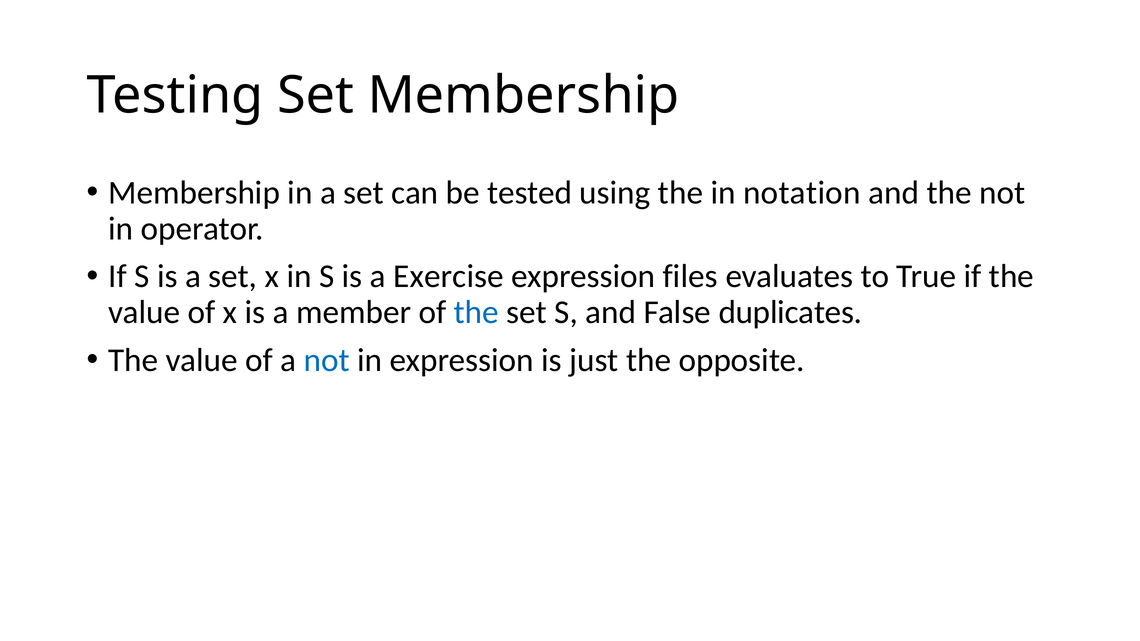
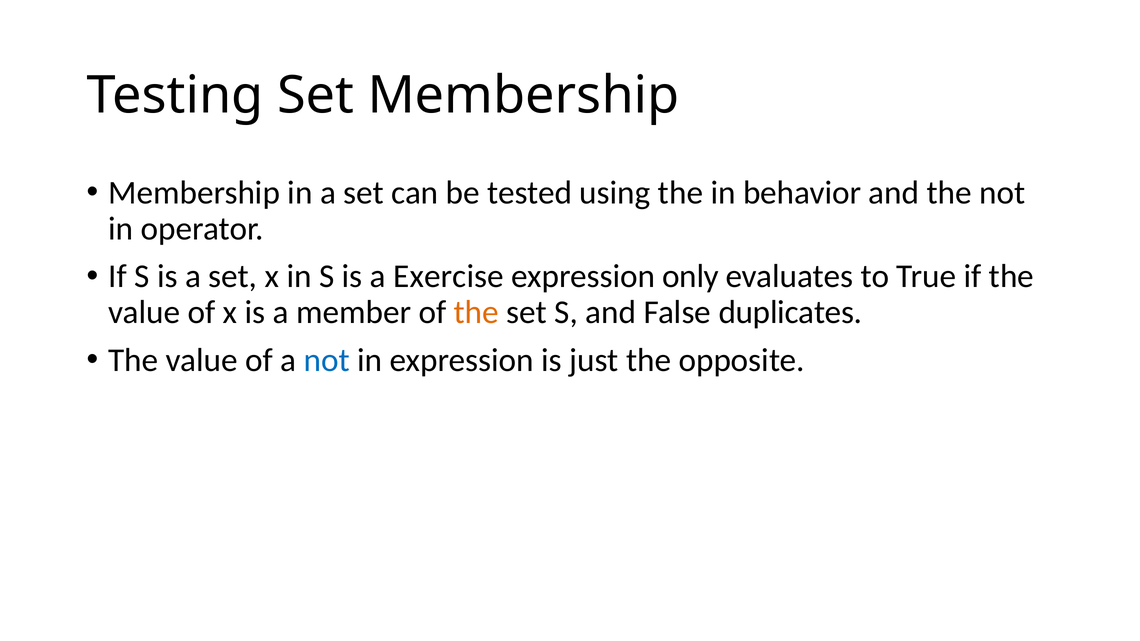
notation: notation -> behavior (802, 193)
files: files -> only (691, 276)
the colour: blue -> orange (476, 312)
